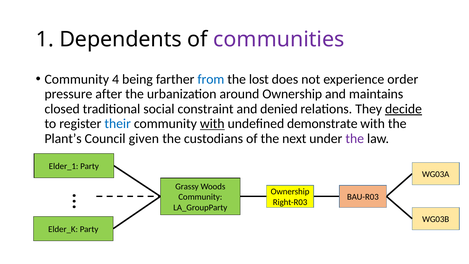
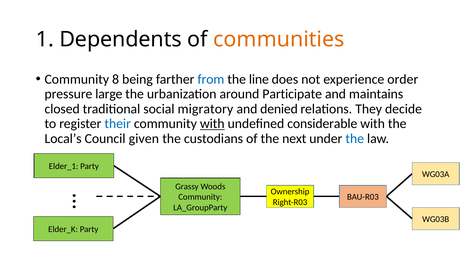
communities colour: purple -> orange (279, 39)
4: 4 -> 8 (116, 79)
lost: lost -> line (259, 79)
after: after -> large (109, 94)
around Ownership: Ownership -> Participate (292, 94)
constraint: constraint -> migratory (205, 109)
decide underline: present -> none (403, 109)
demonstrate: demonstrate -> considerable (322, 124)
Plant’s: Plant’s -> Local’s (63, 138)
the colour: purple -> blue (355, 138)
